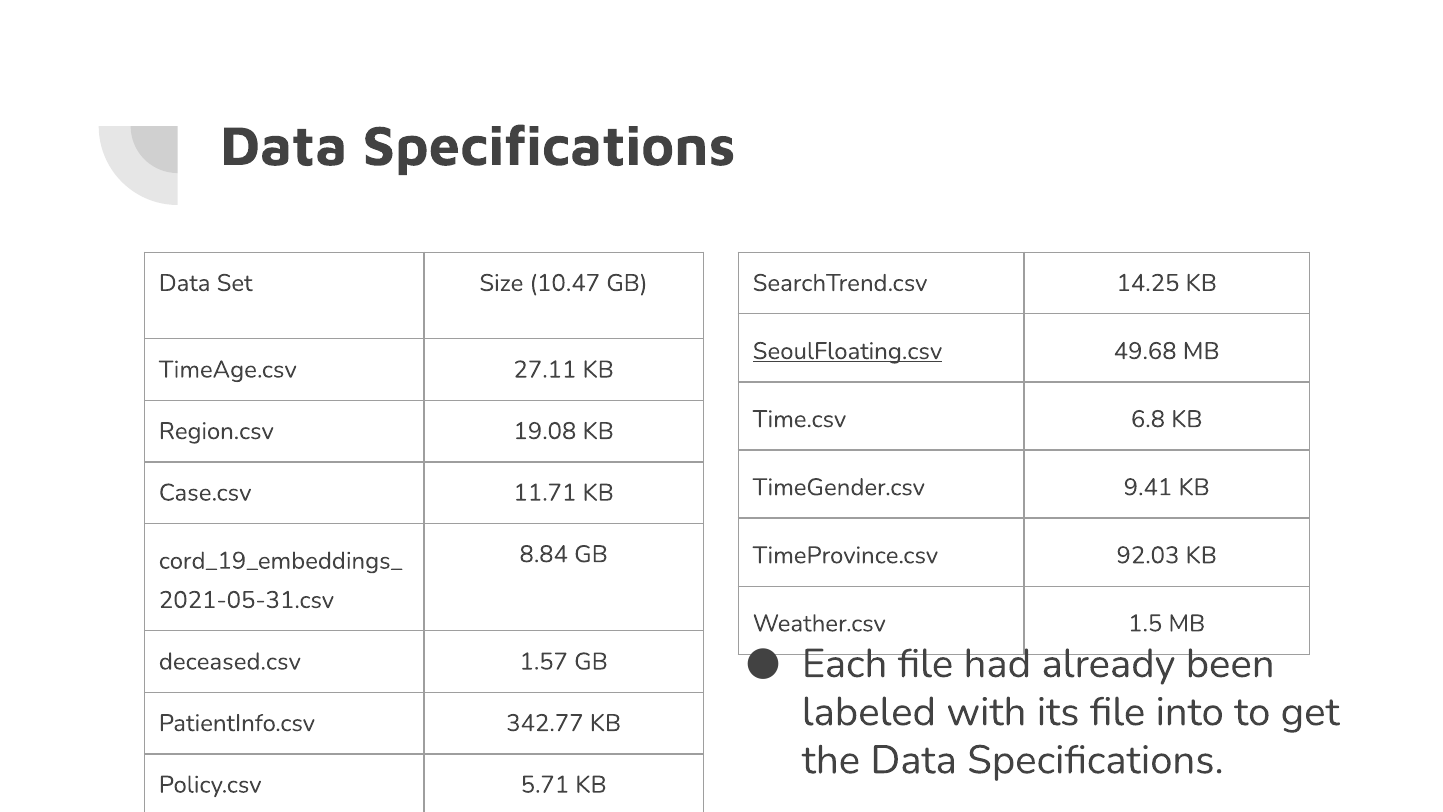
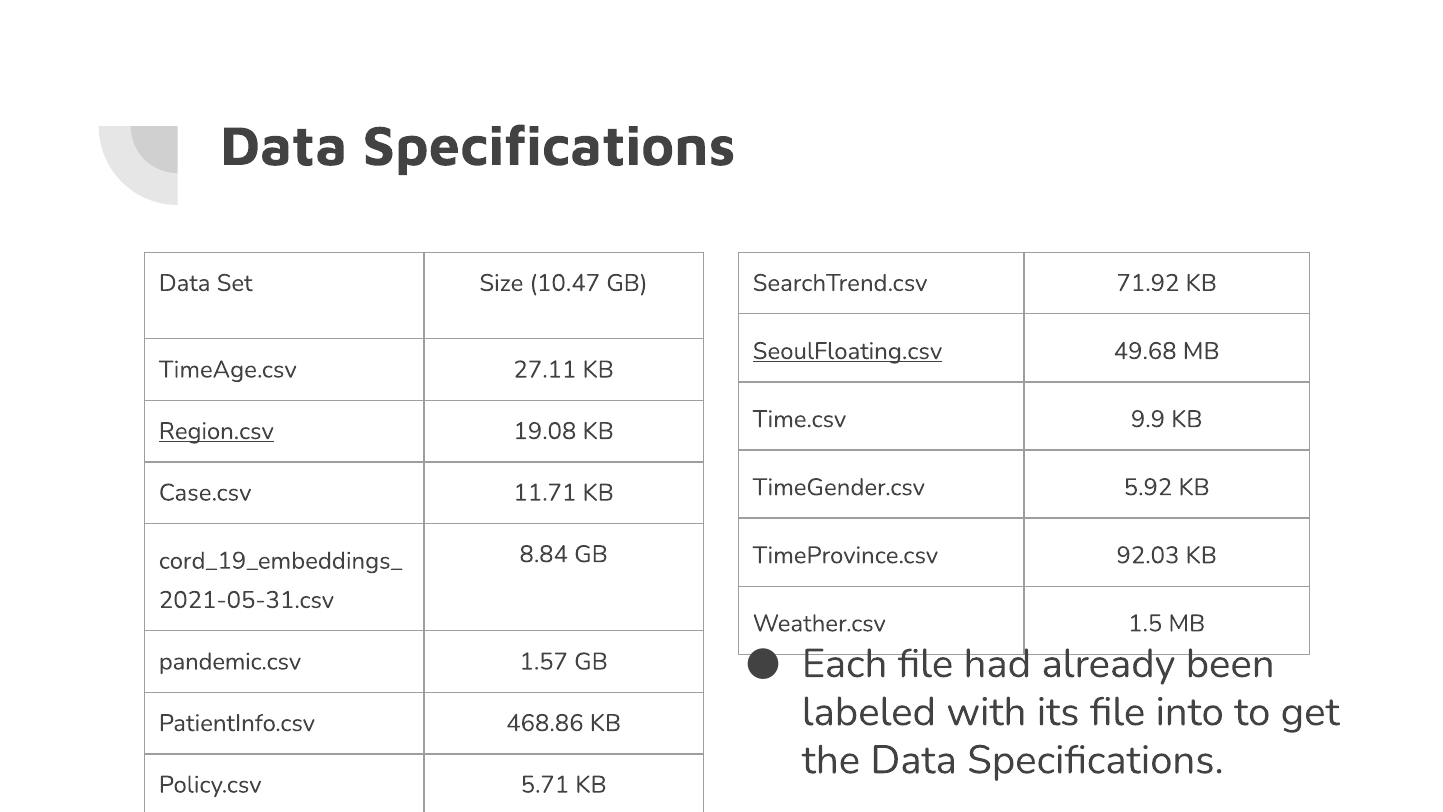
14.25: 14.25 -> 71.92 (1148, 283)
6.8: 6.8 -> 9.9 (1148, 419)
Region.csv underline: none -> present (216, 431)
9.41: 9.41 -> 5.92 (1148, 487)
deceased.csv: deceased.csv -> pandemic.csv (230, 661)
342.77: 342.77 -> 468.86 (545, 723)
